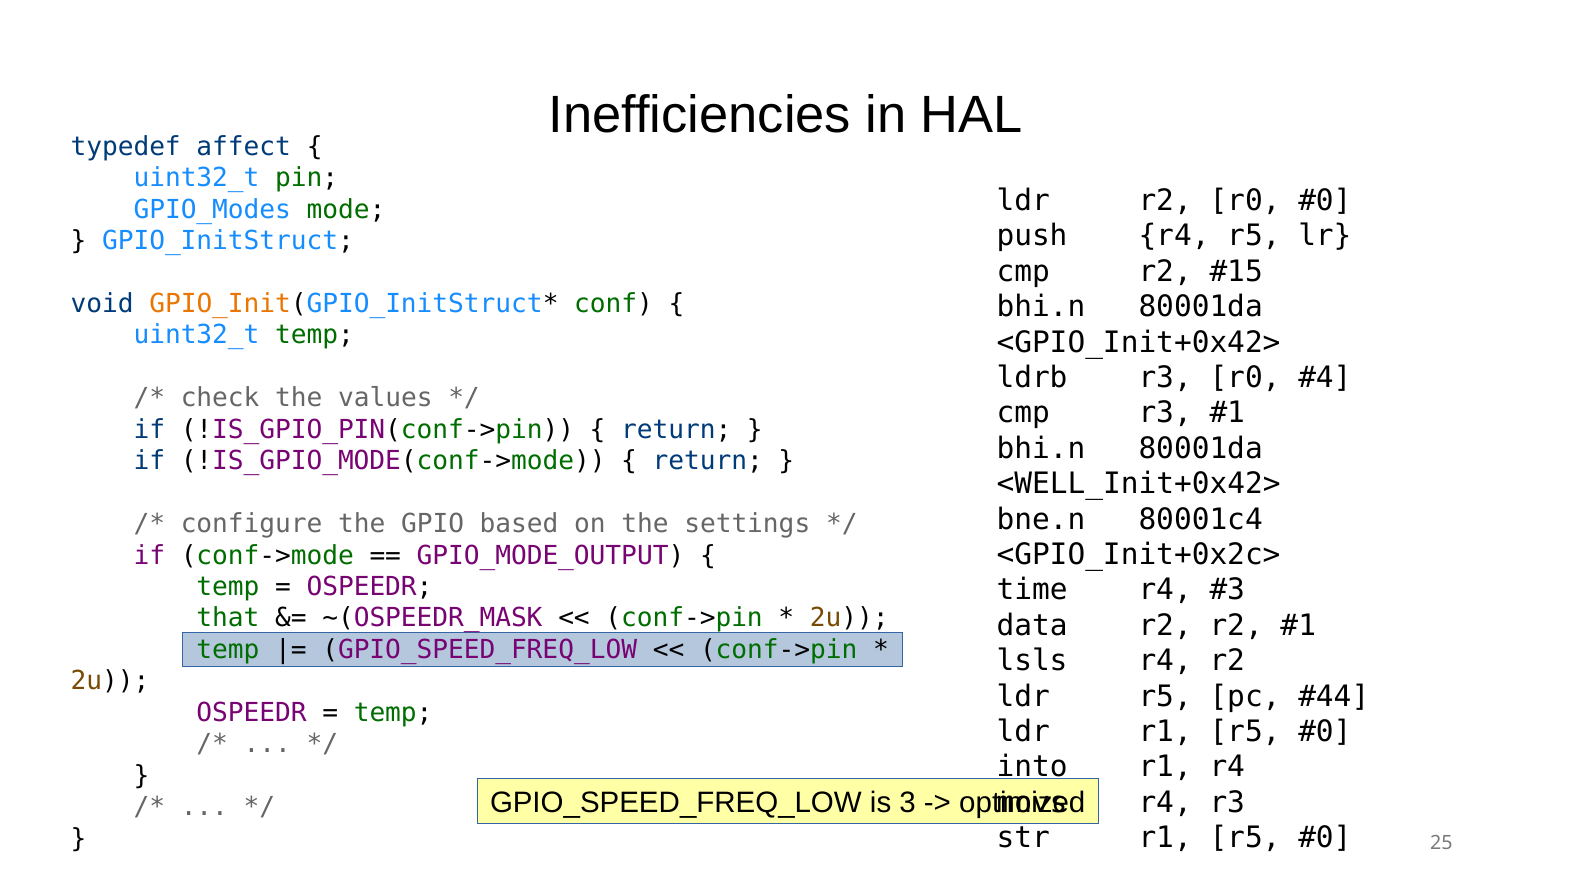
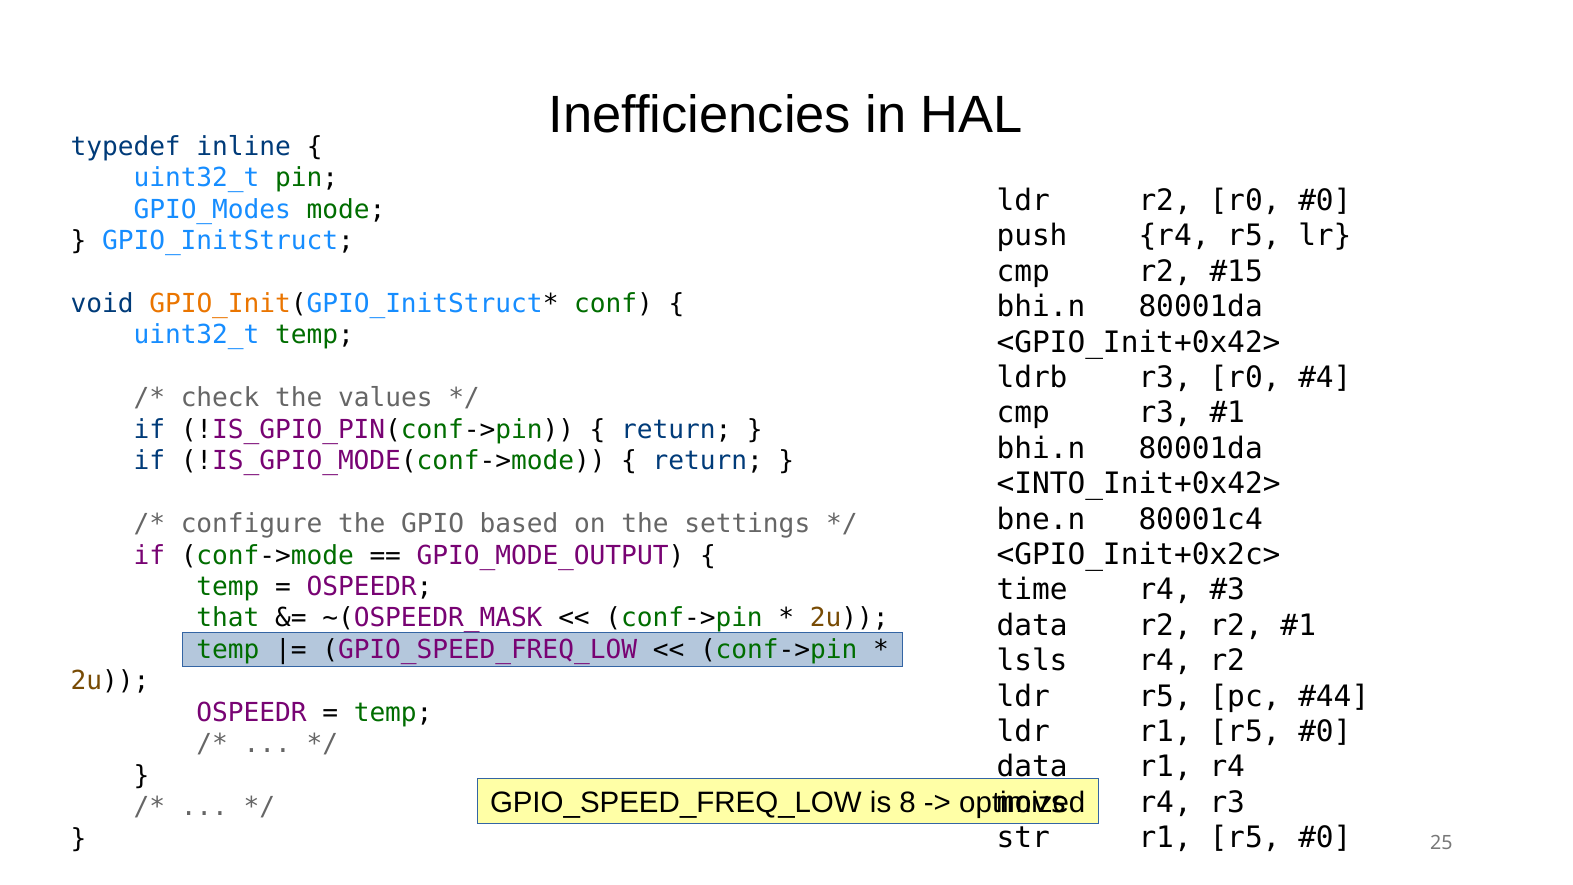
affect: affect -> inline (244, 147)
<WELL_Init+0x42>: <WELL_Init+0x42> -> <INTO_Init+0x42> (1139, 484)
into: into -> data (1032, 767)
3: 3 -> 8 (908, 803)
